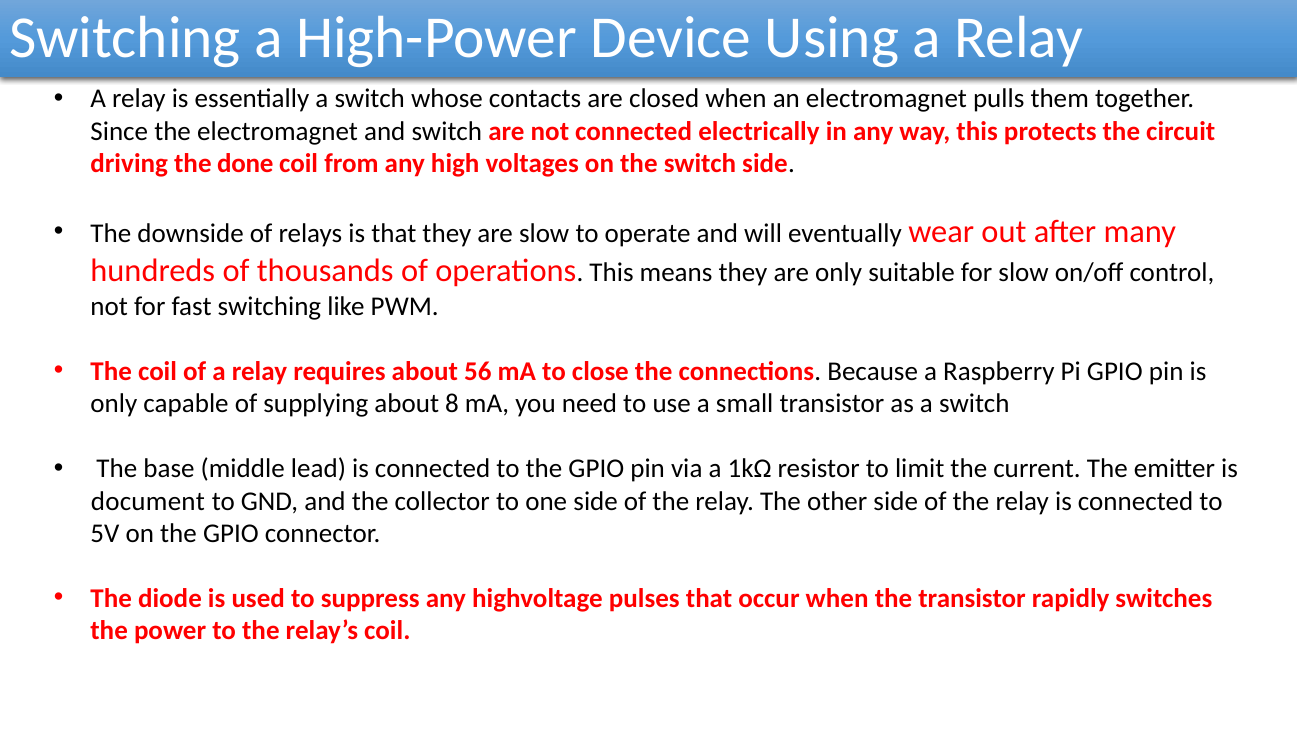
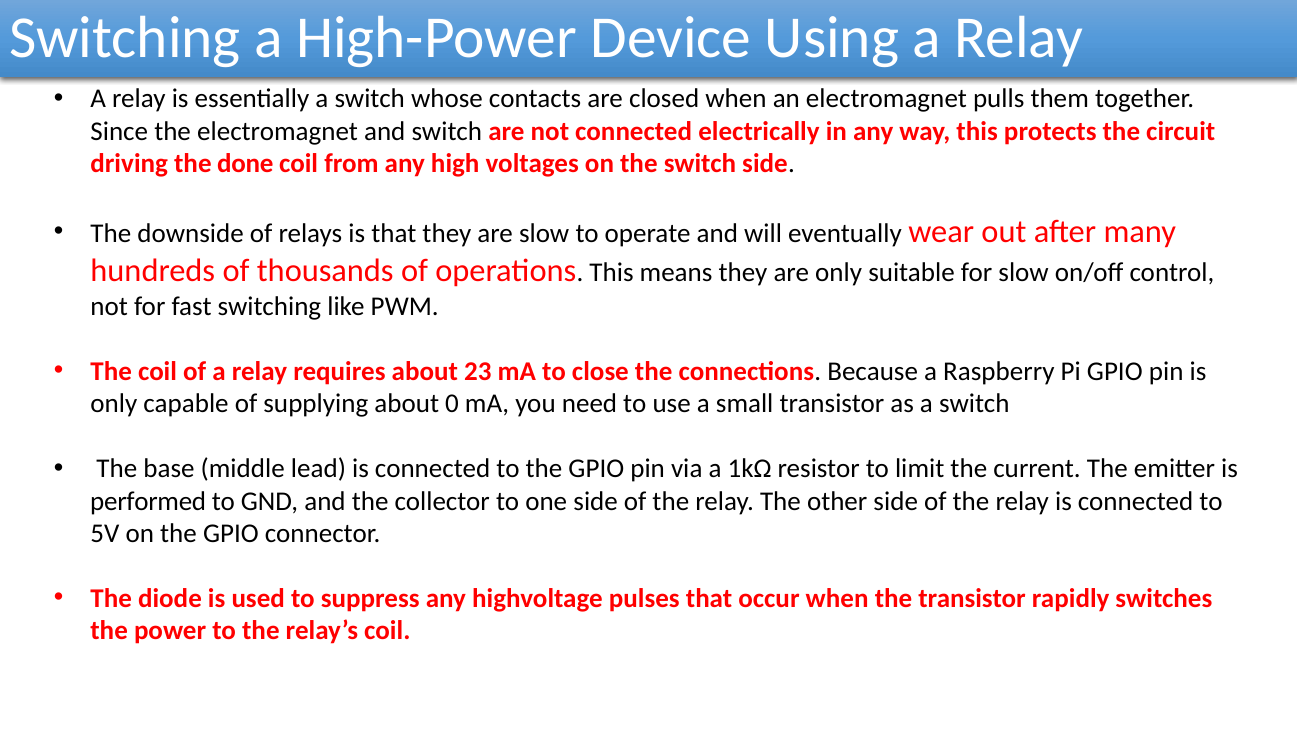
56: 56 -> 23 (478, 371)
8: 8 -> 0 (452, 403)
document: document -> performed (148, 501)
